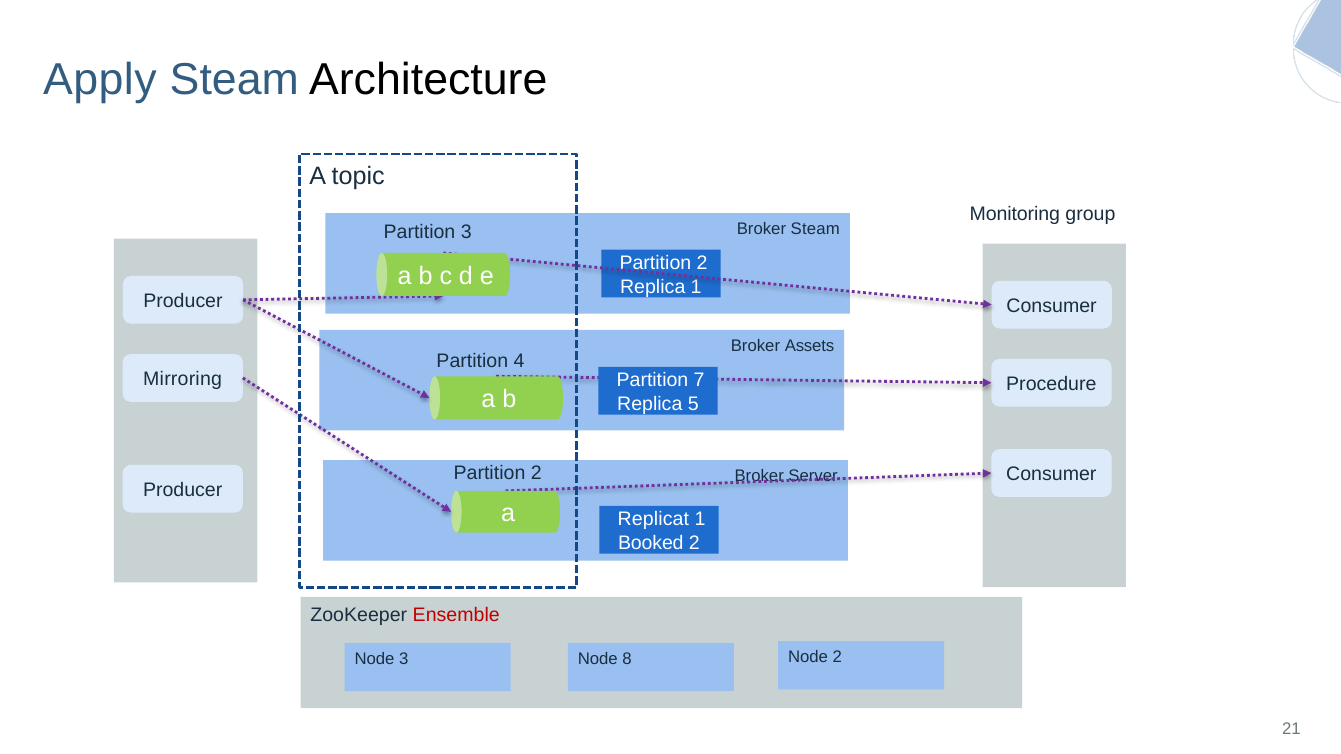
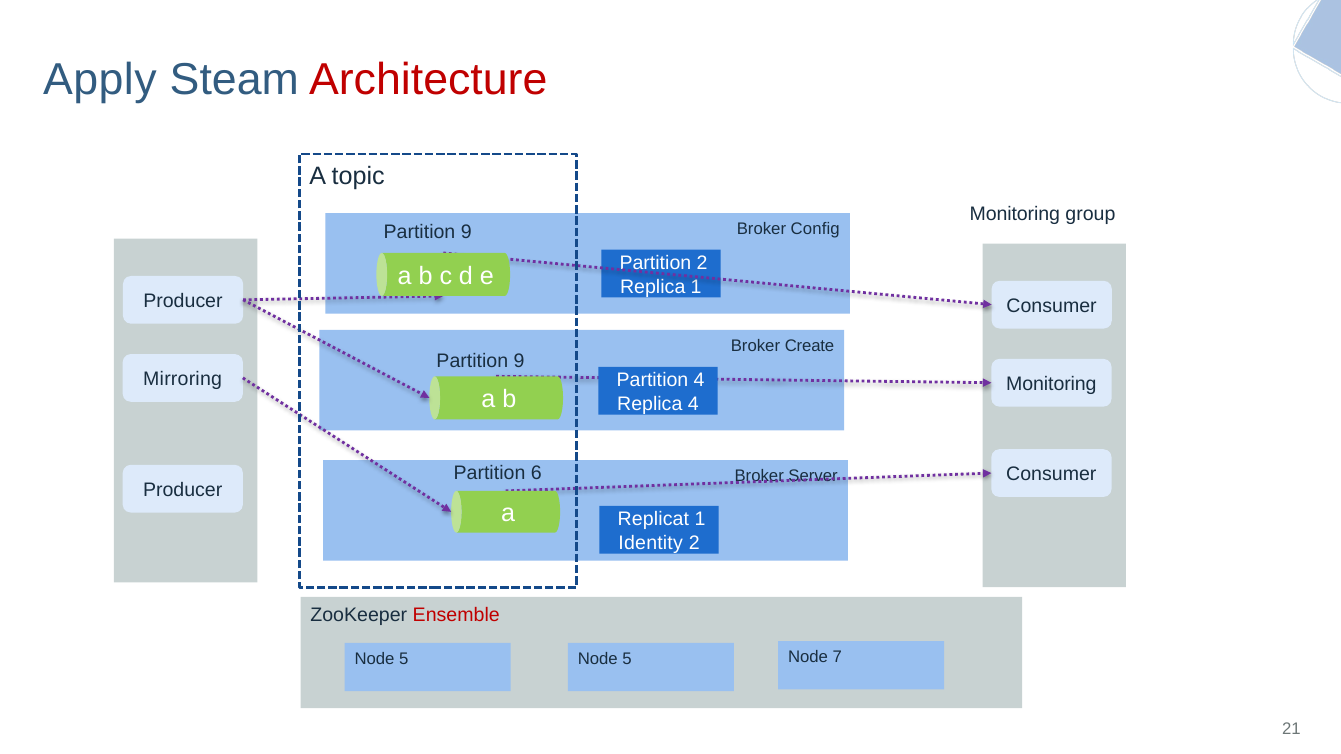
Architecture colour: black -> red (428, 79)
Broker Steam: Steam -> Config (815, 229)
3: 3 -> 9 (466, 232)
Assets: Assets -> Create (809, 346)
4: 4 -> 9 (519, 361)
Partition 7: 7 -> 4 (699, 381)
Procedure: Procedure -> Monitoring (1051, 384)
Replica 5: 5 -> 4 (693, 404)
2: 2 -> 6 (536, 473)
Booked: Booked -> Identity (651, 543)
3: 3 -> 5 (404, 659)
8: 8 -> 5 (627, 659)
Node 2: 2 -> 7 (837, 658)
